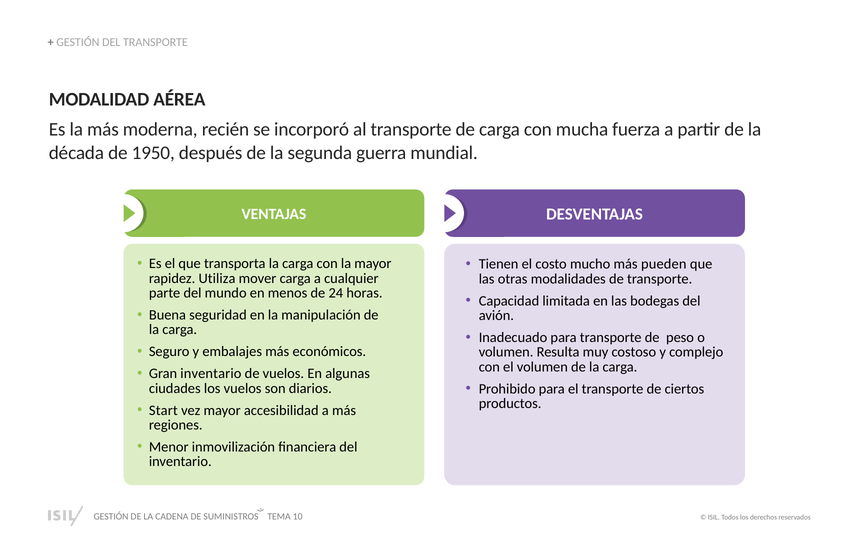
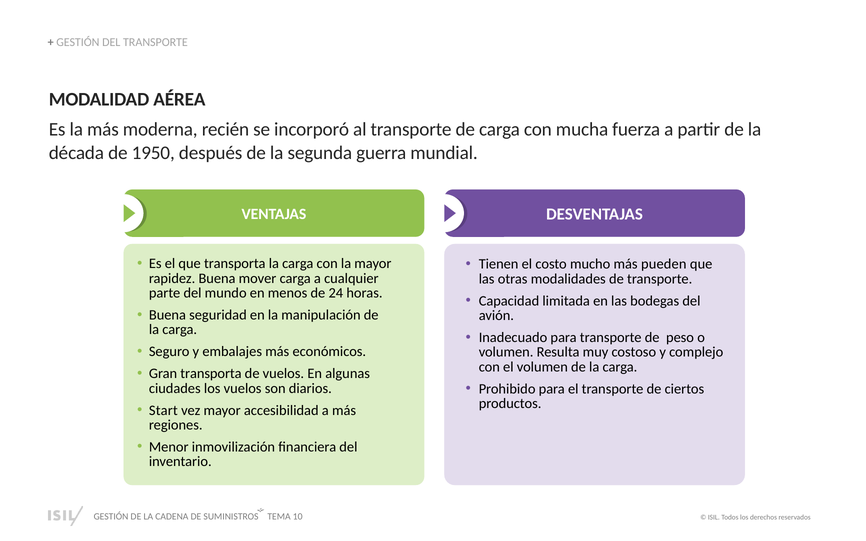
rapidez Utiliza: Utiliza -> Buena (217, 278)
Gran inventario: inventario -> transporta (211, 374)
